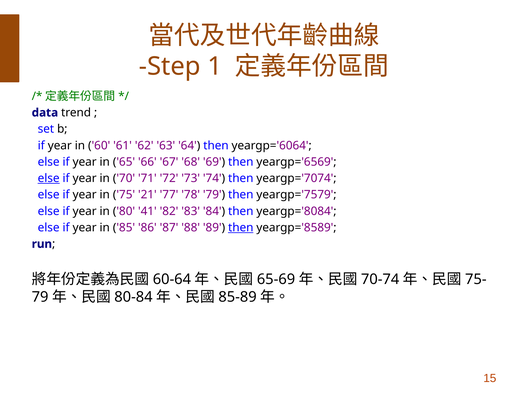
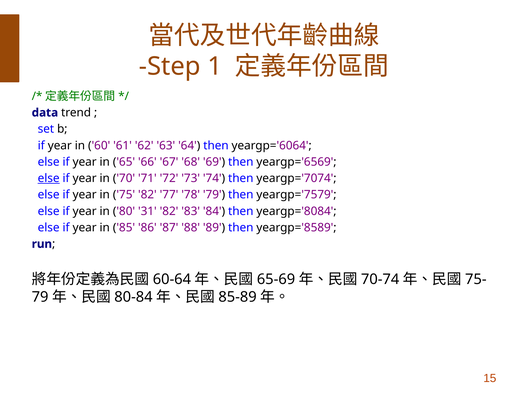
75 21: 21 -> 82 (147, 195)
41: 41 -> 31 (147, 211)
then underline: present -> none (241, 228)
